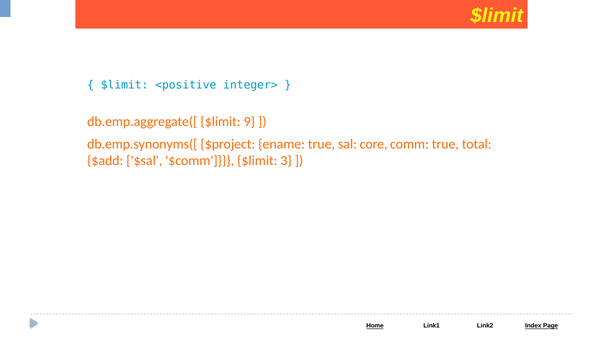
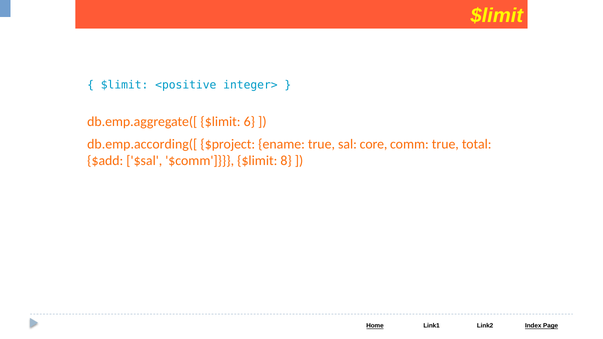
9: 9 -> 6 (249, 122)
db.emp.synonyms([: db.emp.synonyms([ -> db.emp.according([ (142, 144)
3: 3 -> 8 (286, 161)
